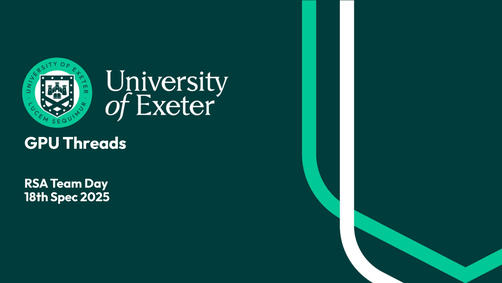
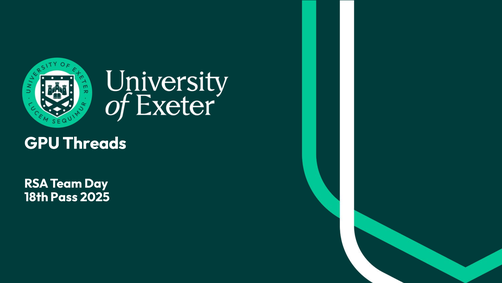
Spec: Spec -> Pass (64, 197)
